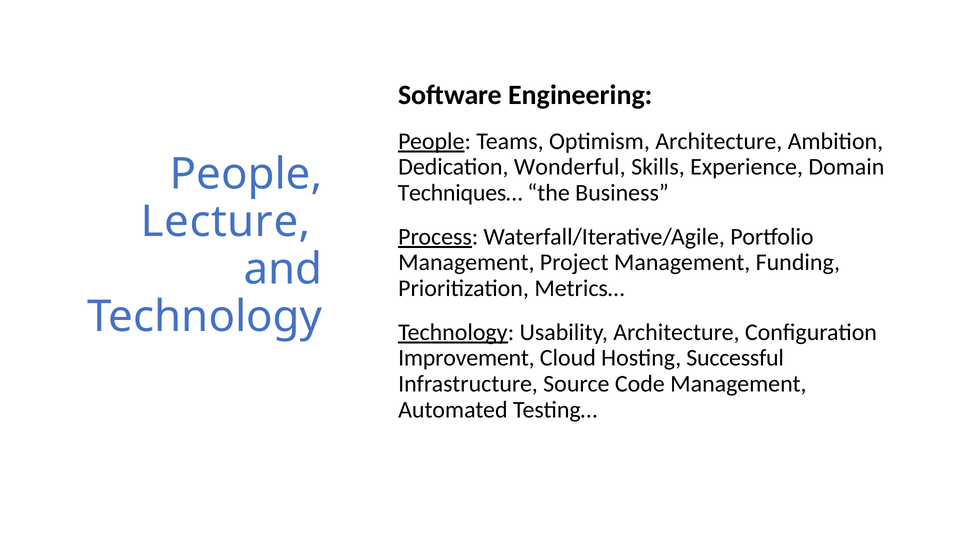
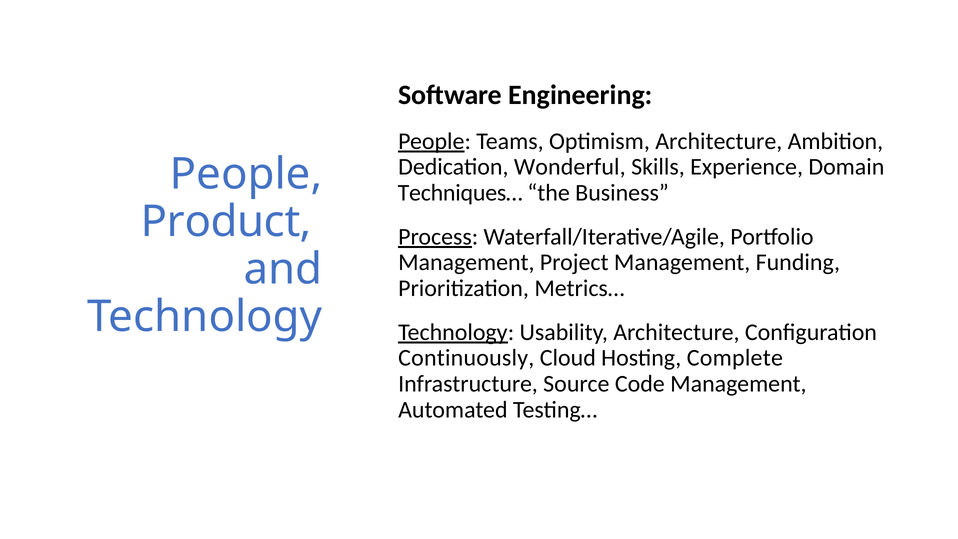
Lecture: Lecture -> Product (226, 222)
Improvement: Improvement -> Continuously (466, 358)
Successful: Successful -> Complete (735, 358)
